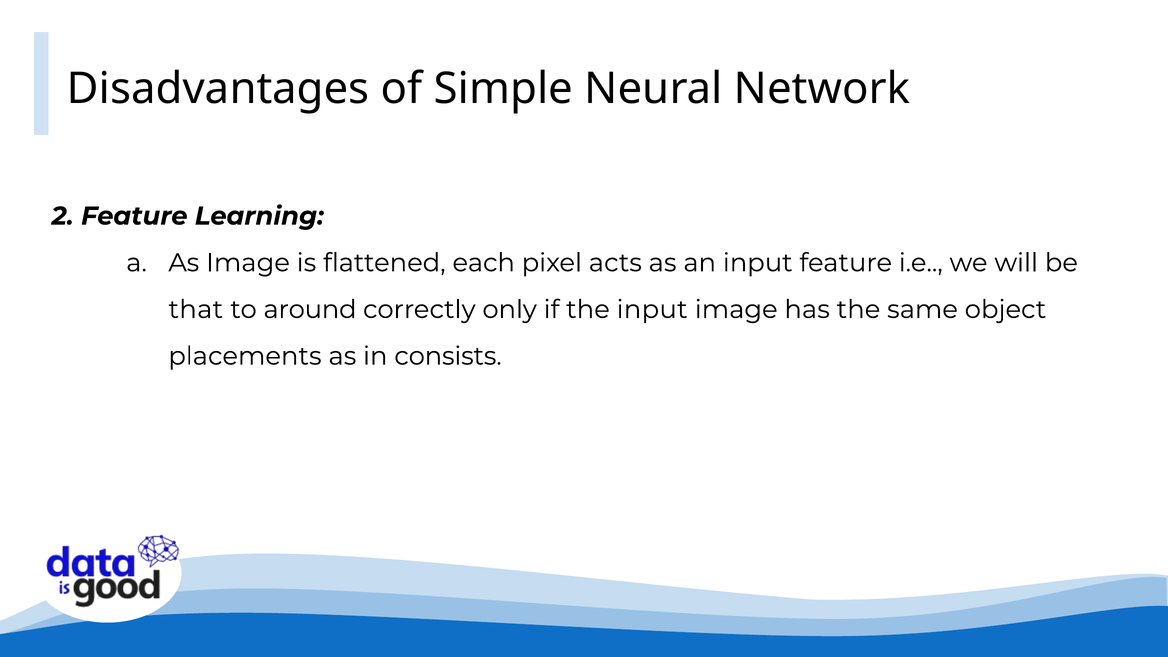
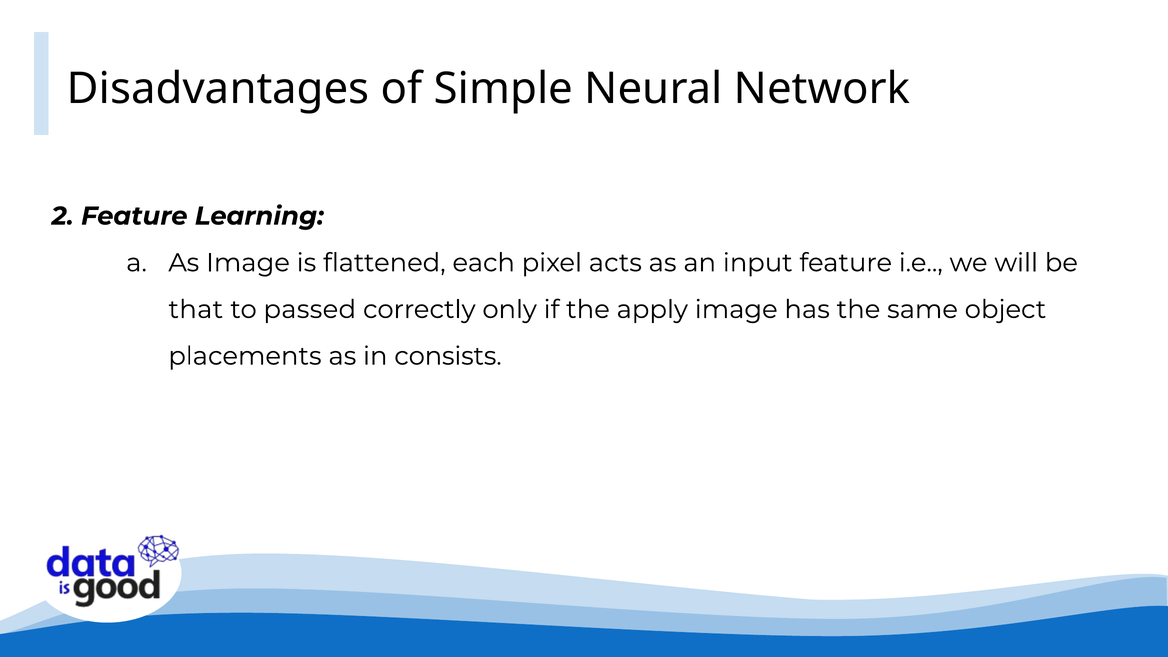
around: around -> passed (310, 309)
the input: input -> apply (652, 309)
